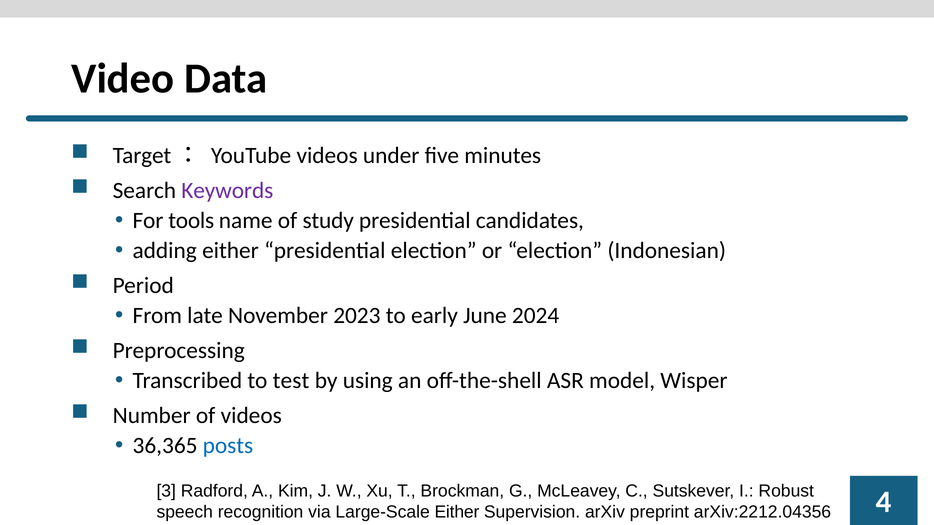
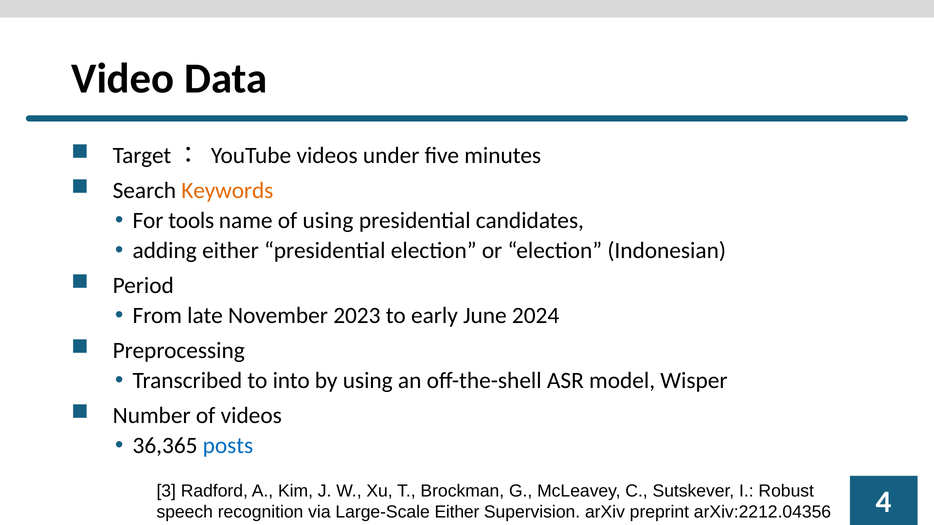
Keywords colour: purple -> orange (227, 191)
of study: study -> using (328, 221)
test: test -> into (291, 381)
